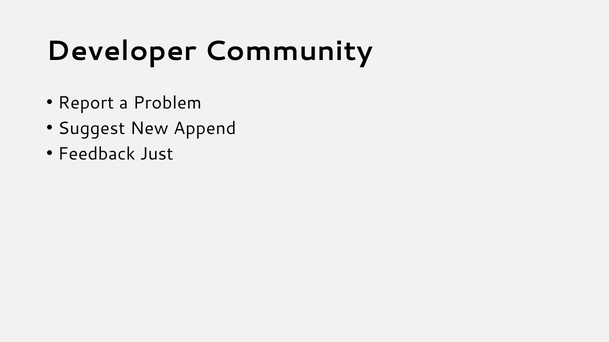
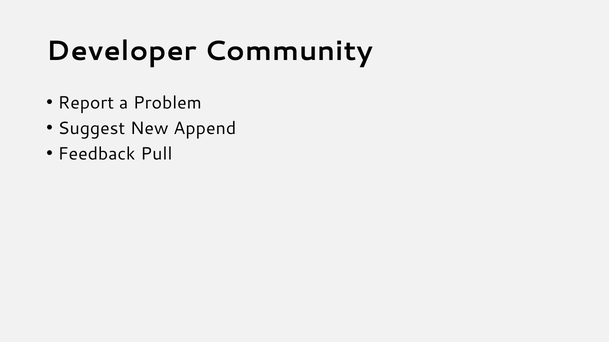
Just: Just -> Pull (156, 154)
